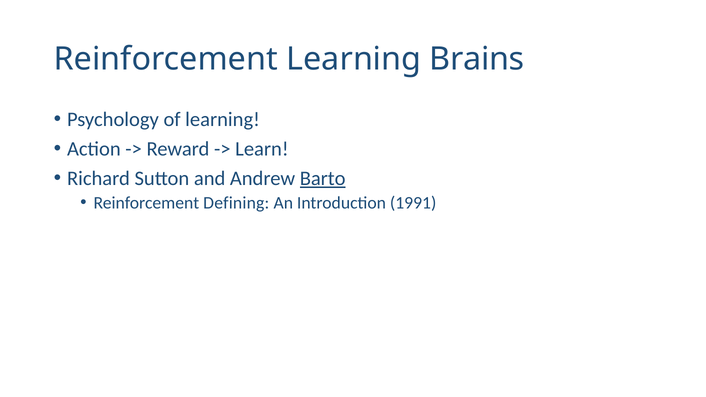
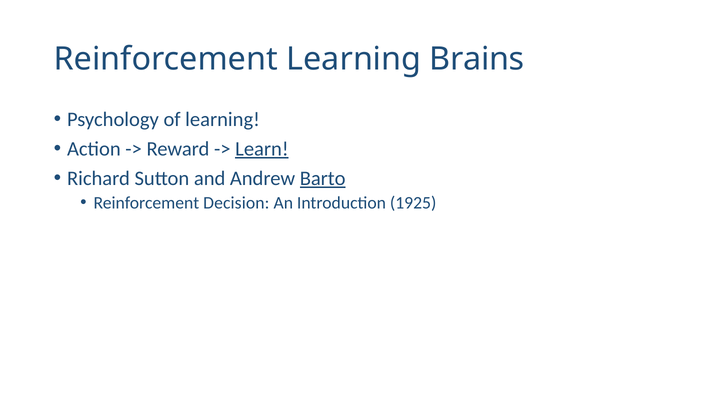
Learn underline: none -> present (262, 149)
Defining: Defining -> Decision (236, 203)
1991: 1991 -> 1925 (413, 203)
